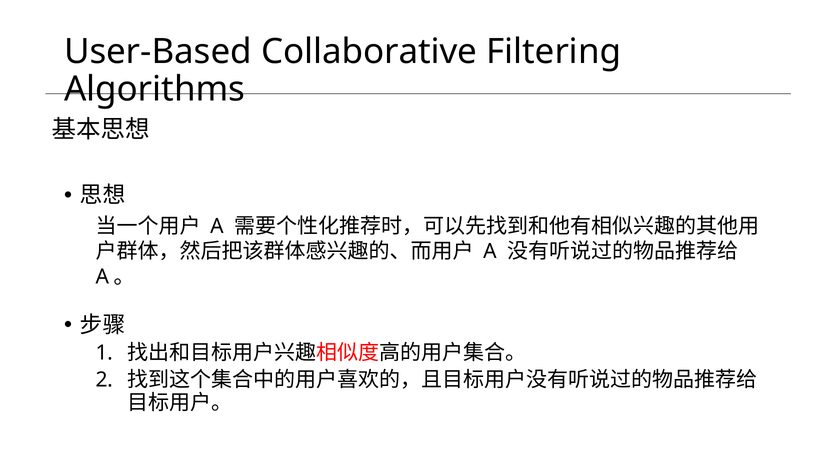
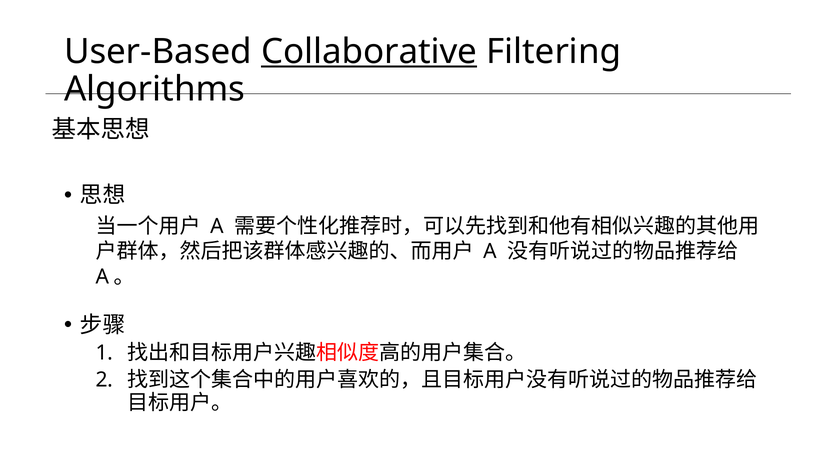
Collaborative underline: none -> present (369, 52)
